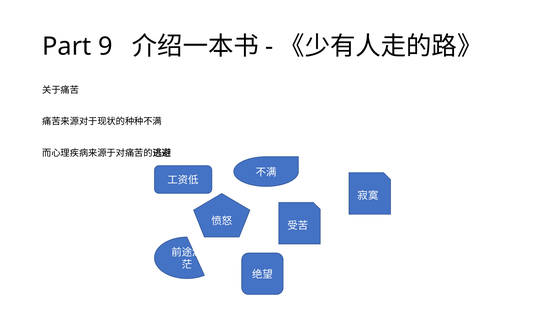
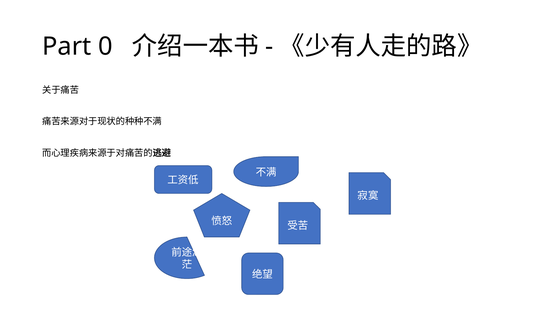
9: 9 -> 0 (105, 47)
